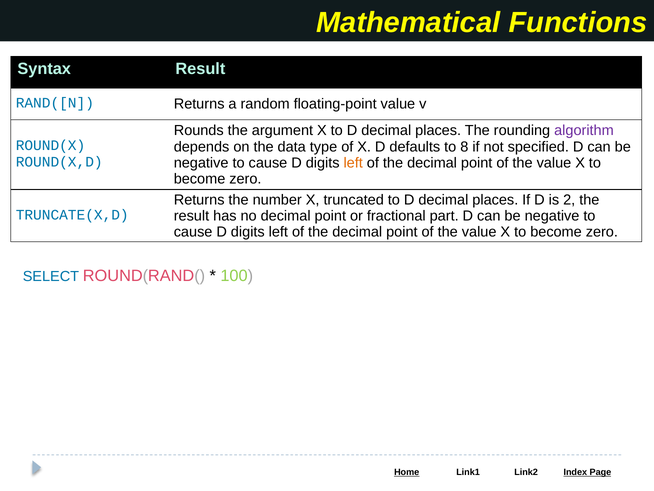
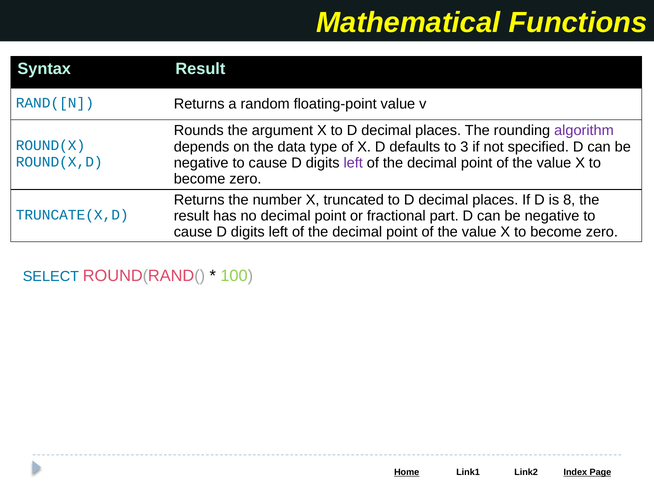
8: 8 -> 3 (464, 147)
left colour: orange -> purple (353, 163)
2: 2 -> 8 (569, 200)
